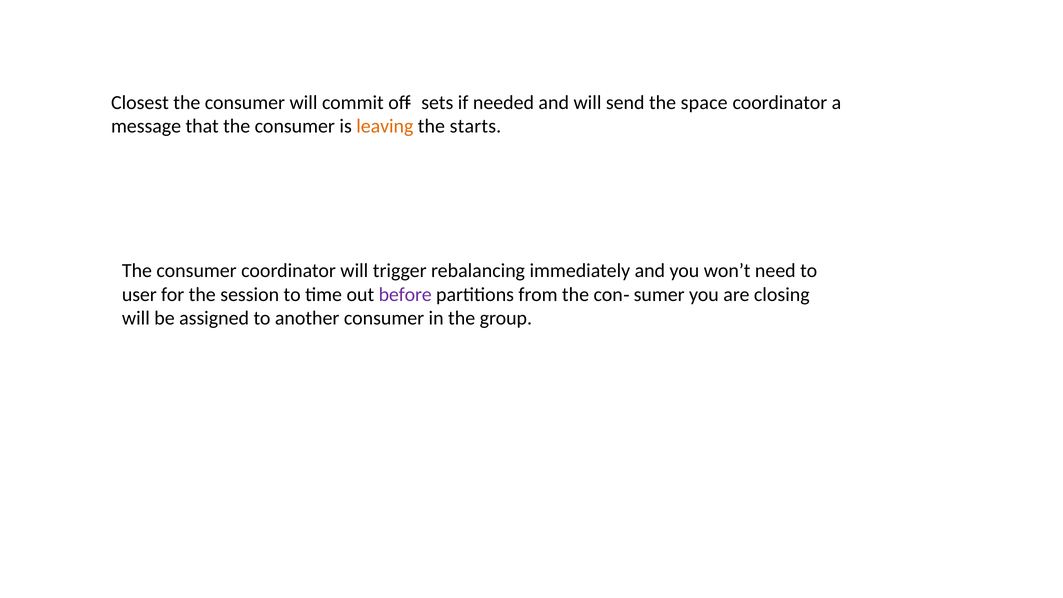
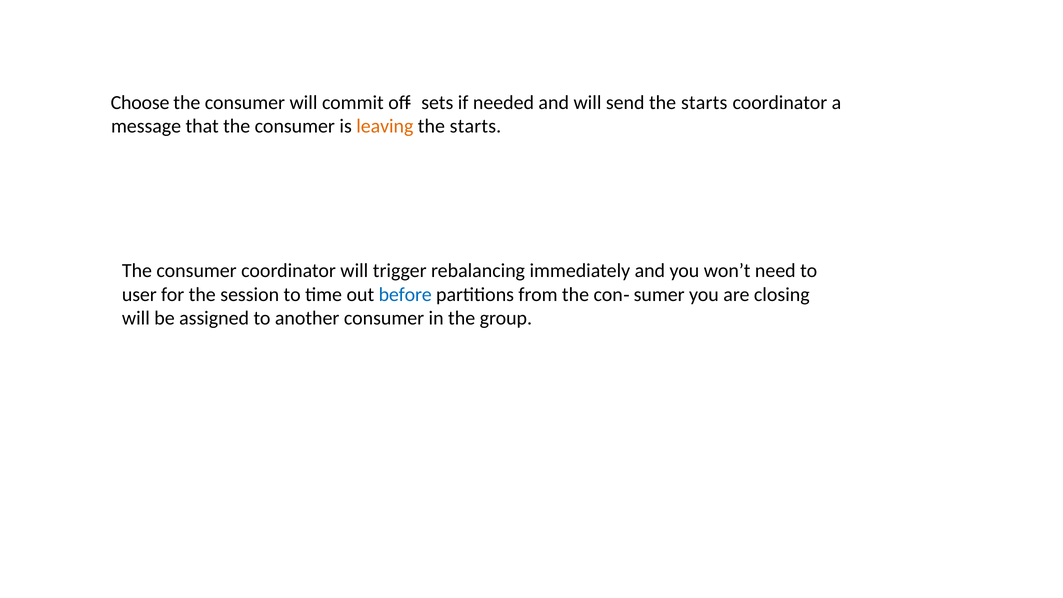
Closest: Closest -> Choose (140, 102)
send the space: space -> starts (704, 102)
before colour: purple -> blue (405, 294)
